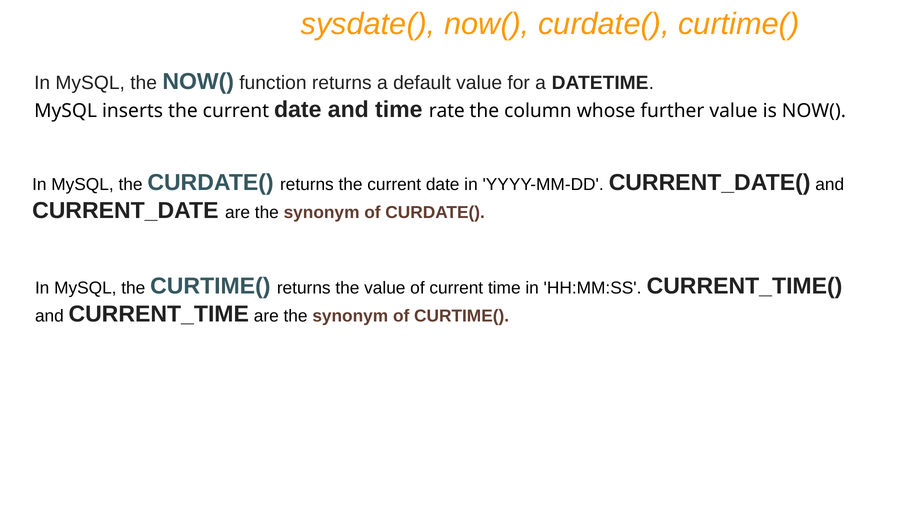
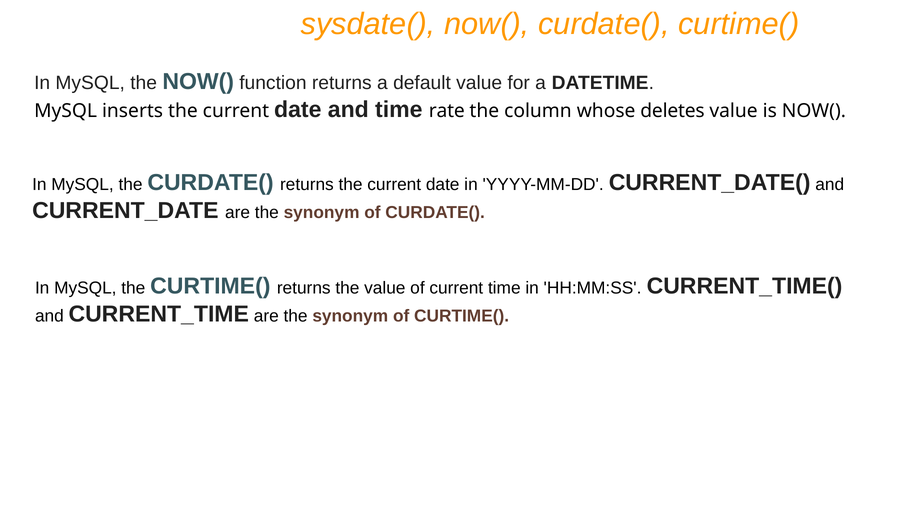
further: further -> deletes (673, 111)
